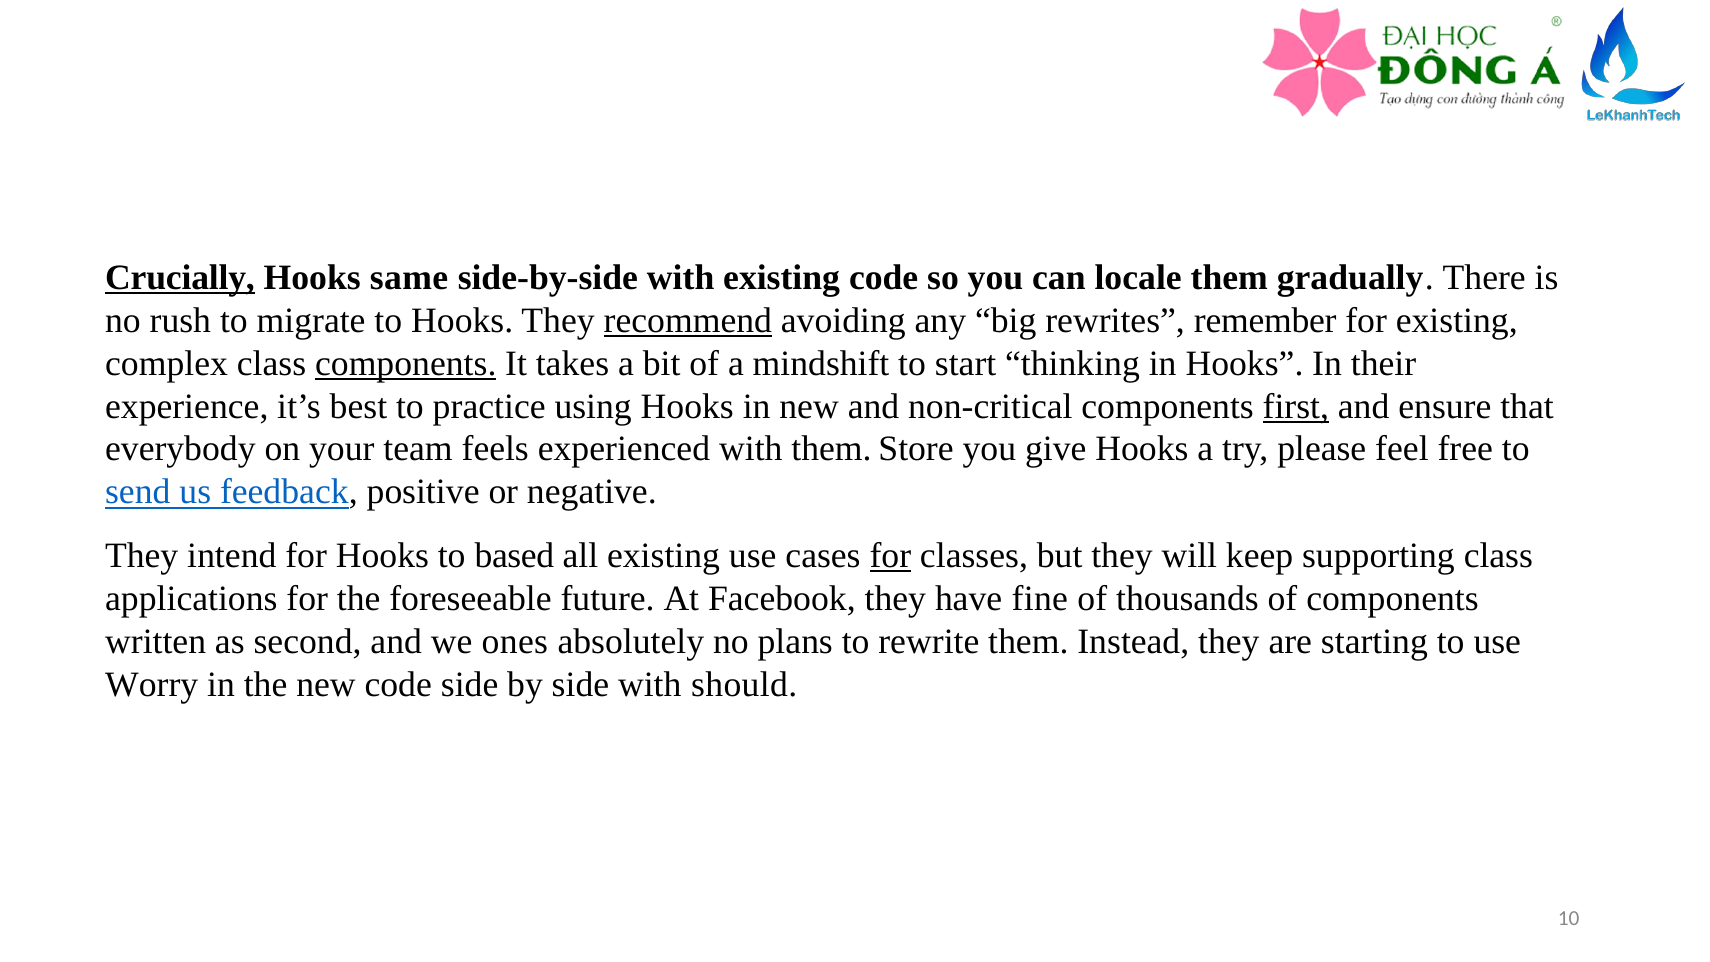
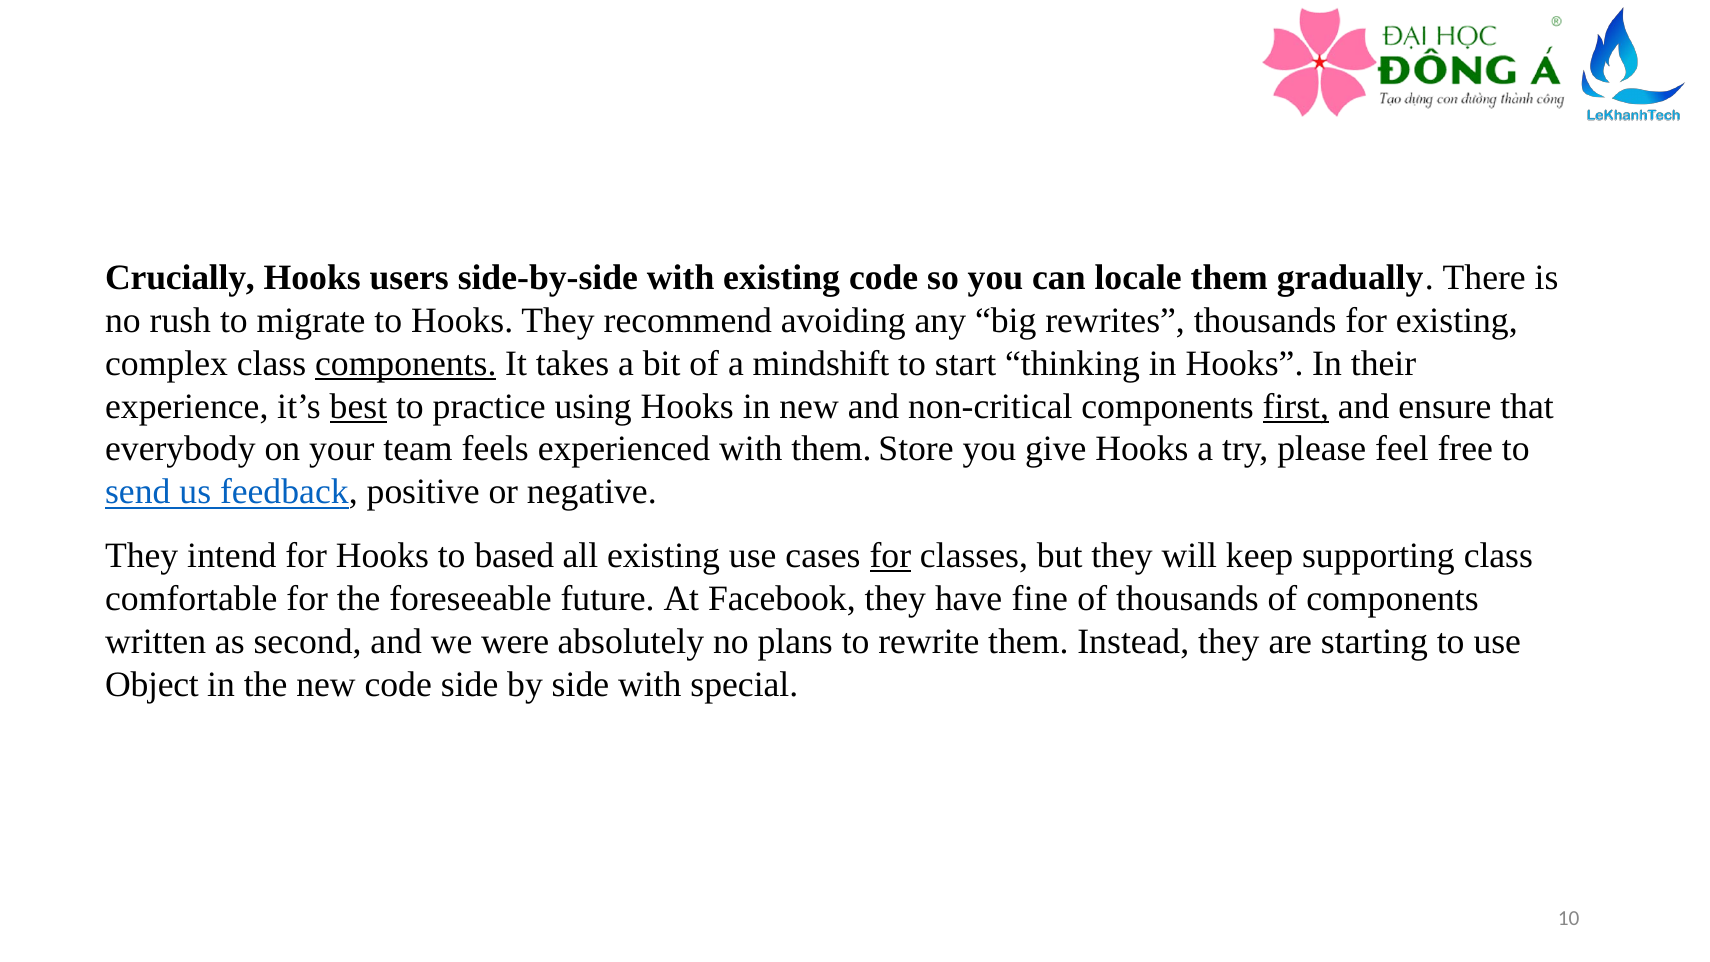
Crucially underline: present -> none (180, 278)
same: same -> users (409, 278)
recommend underline: present -> none (688, 321)
rewrites remember: remember -> thousands (1265, 321)
best underline: none -> present (358, 406)
applications: applications -> comfortable (191, 599)
ones: ones -> were (515, 641)
Worry: Worry -> Object (152, 684)
should: should -> special (744, 684)
